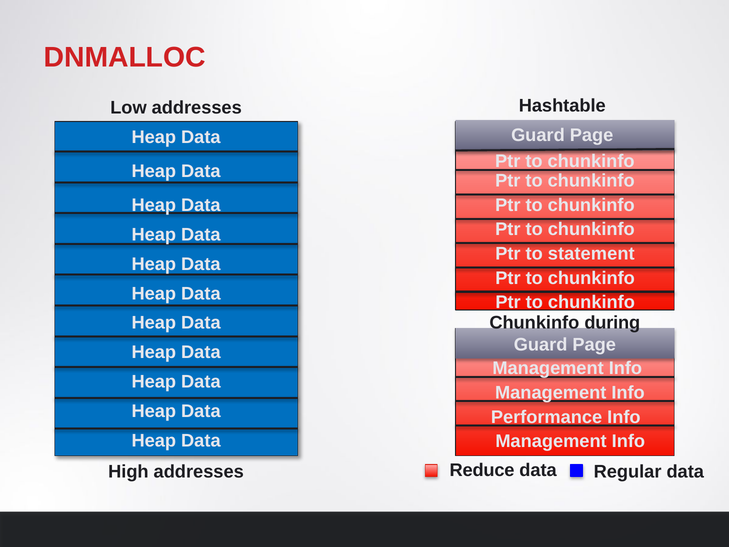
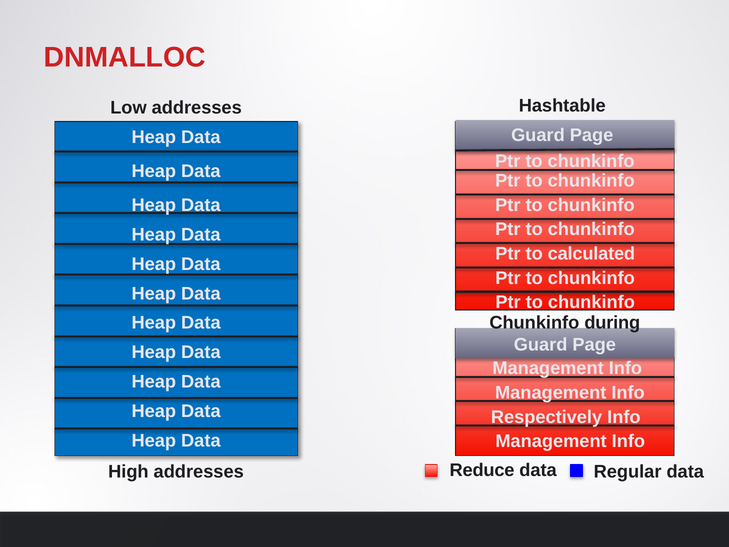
statement: statement -> calculated (591, 254)
Performance: Performance -> Respectively (547, 417)
